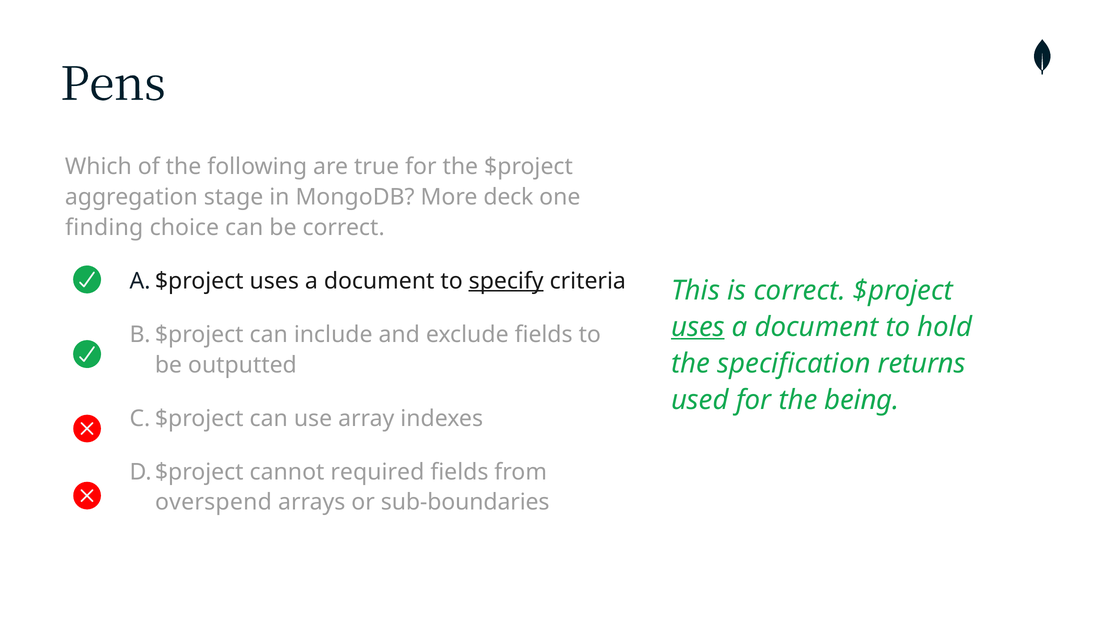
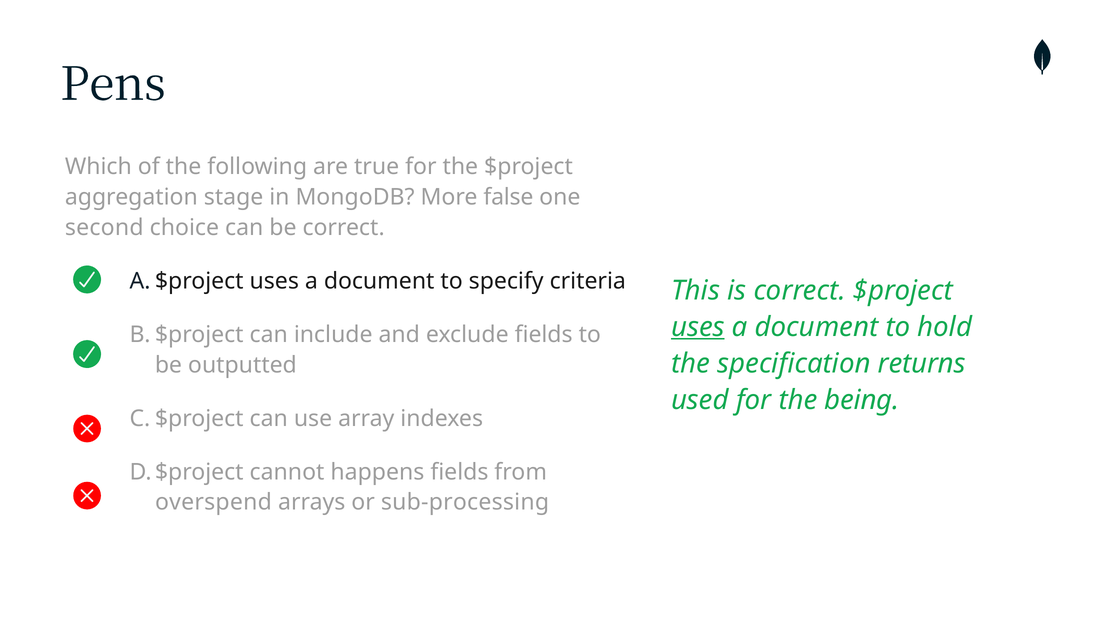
deck: deck -> false (508, 197)
finding: finding -> second (104, 228)
specify underline: present -> none (506, 281)
required: required -> happens (377, 472)
sub-boundaries: sub-boundaries -> sub-processing (465, 503)
